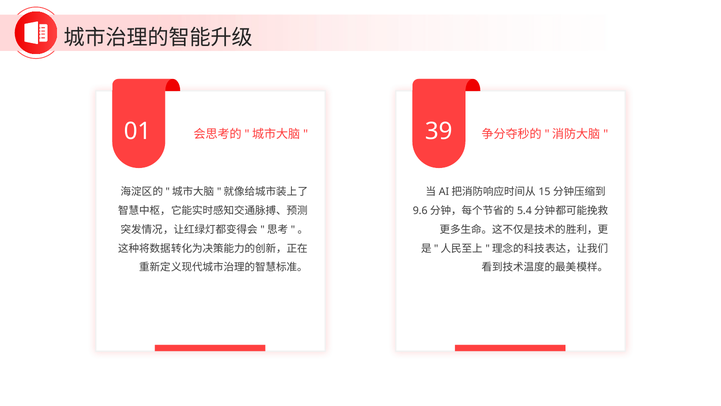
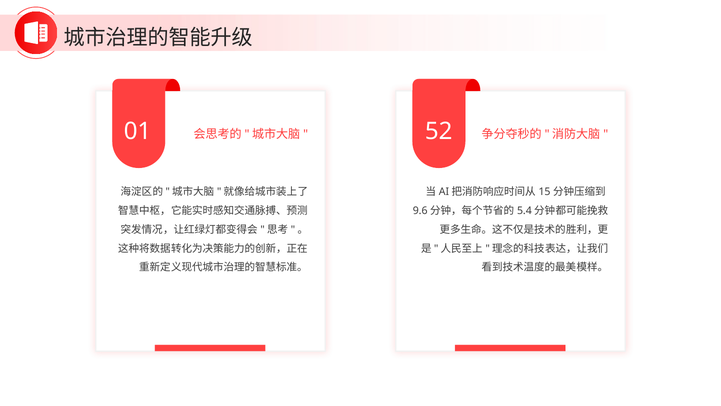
39: 39 -> 52 (439, 131)
